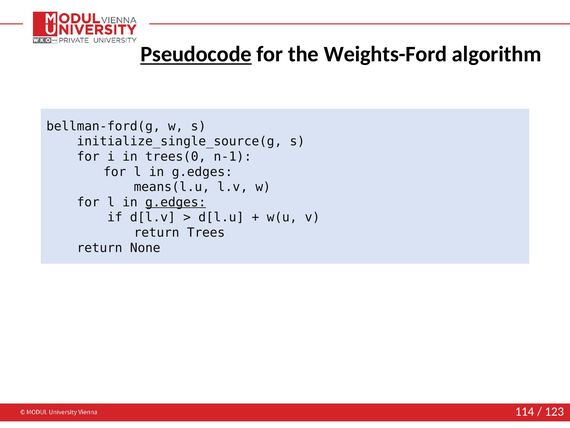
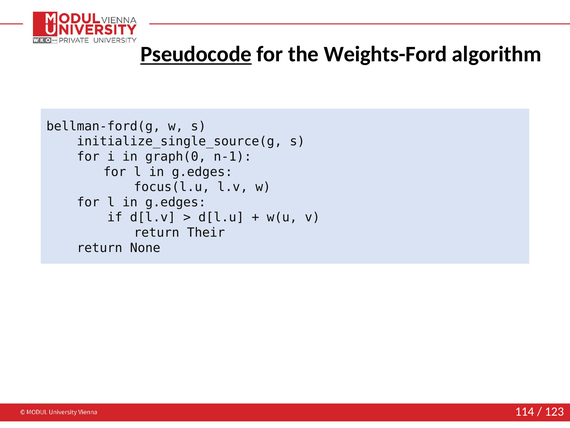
trees(0: trees(0 -> graph(0 (176, 156)
means(l.u: means(l.u -> focus(l.u (172, 187)
g.edges underline: present -> none (176, 202)
Trees: Trees -> Their (206, 232)
